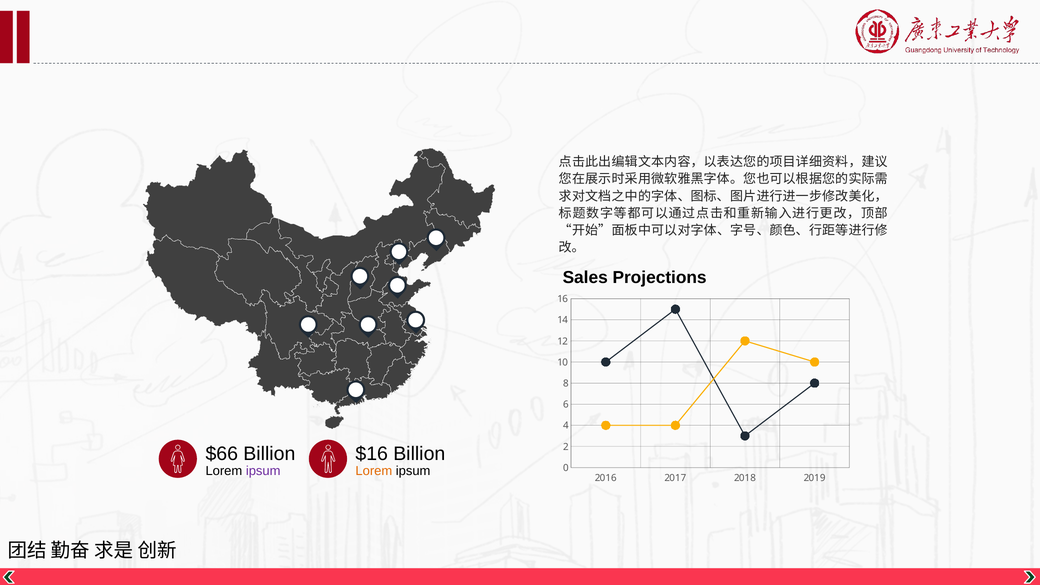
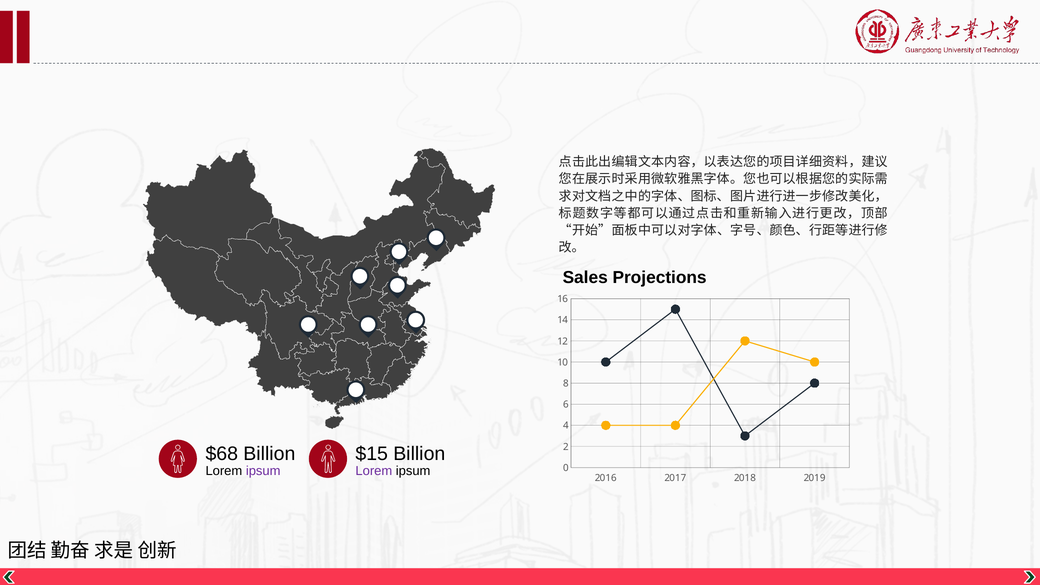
$66: $66 -> $68 (222, 454)
$16: $16 -> $15 (372, 454)
Lorem colour: orange -> purple (374, 471)
